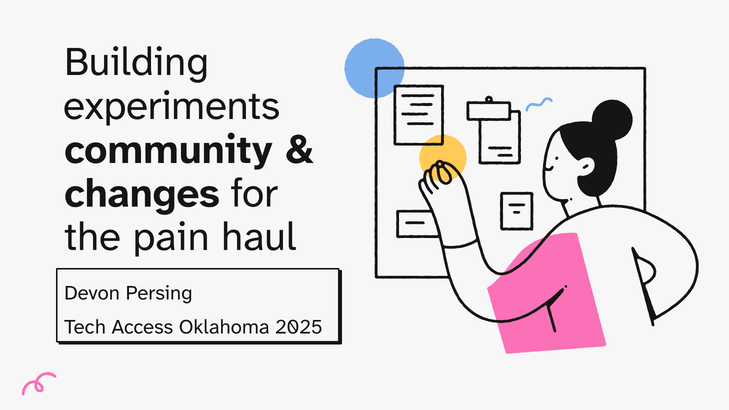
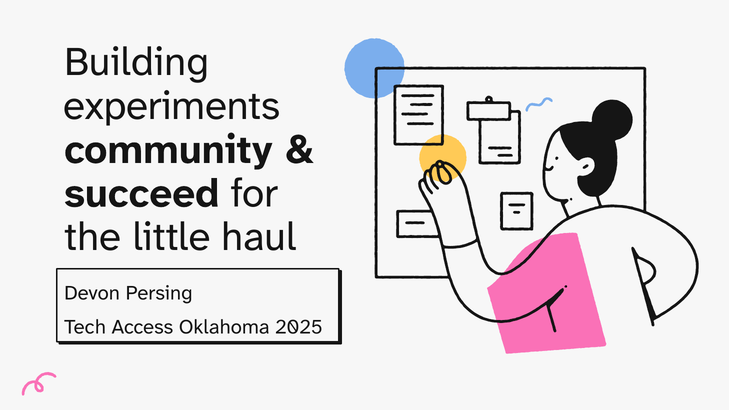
changes: changes -> succeed (142, 193)
pain: pain -> little (172, 237)
